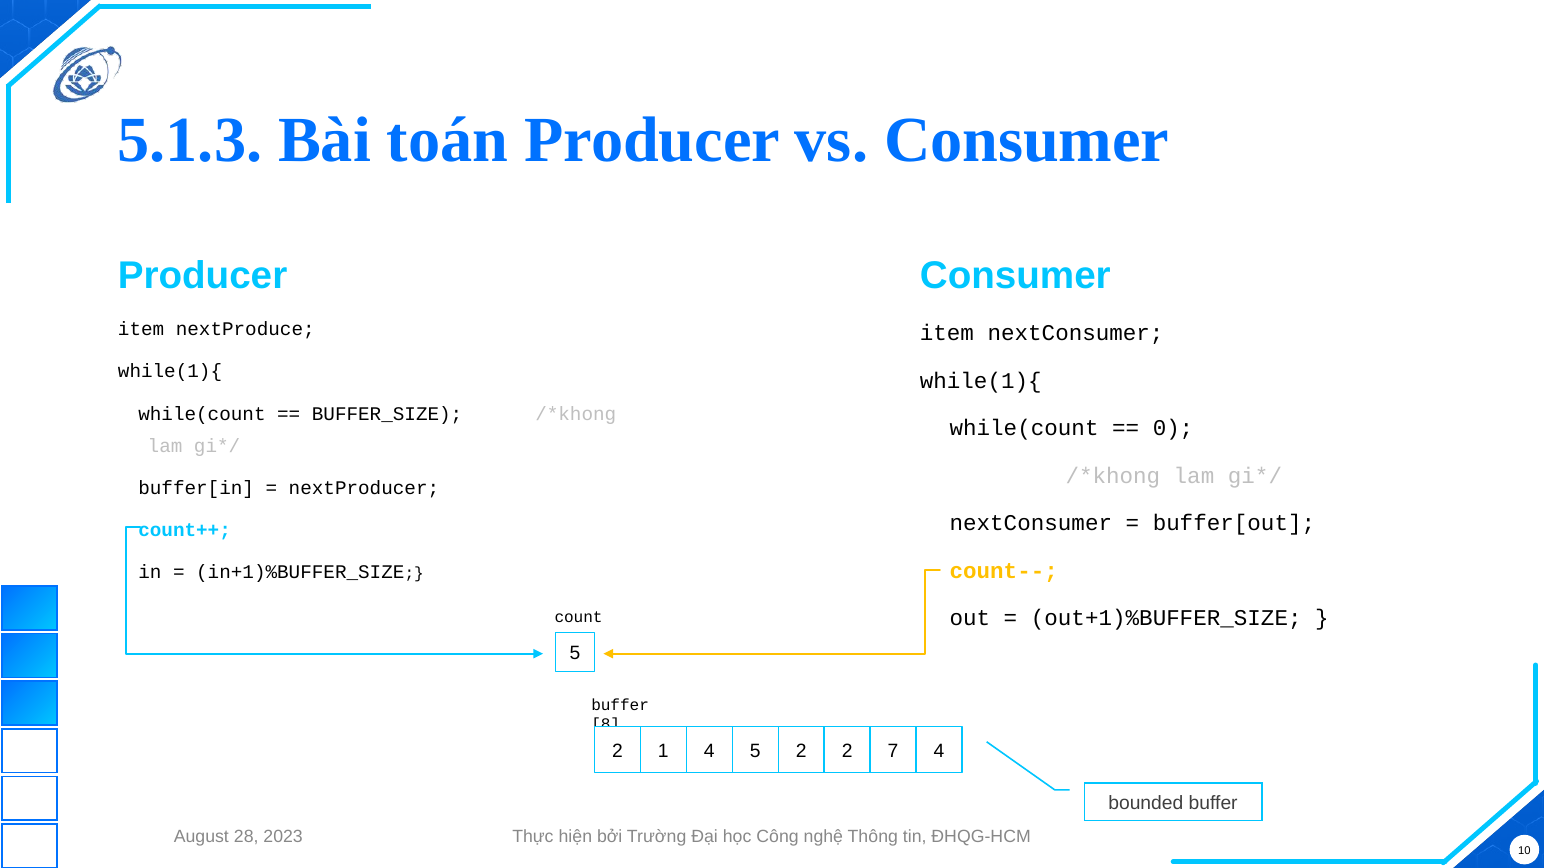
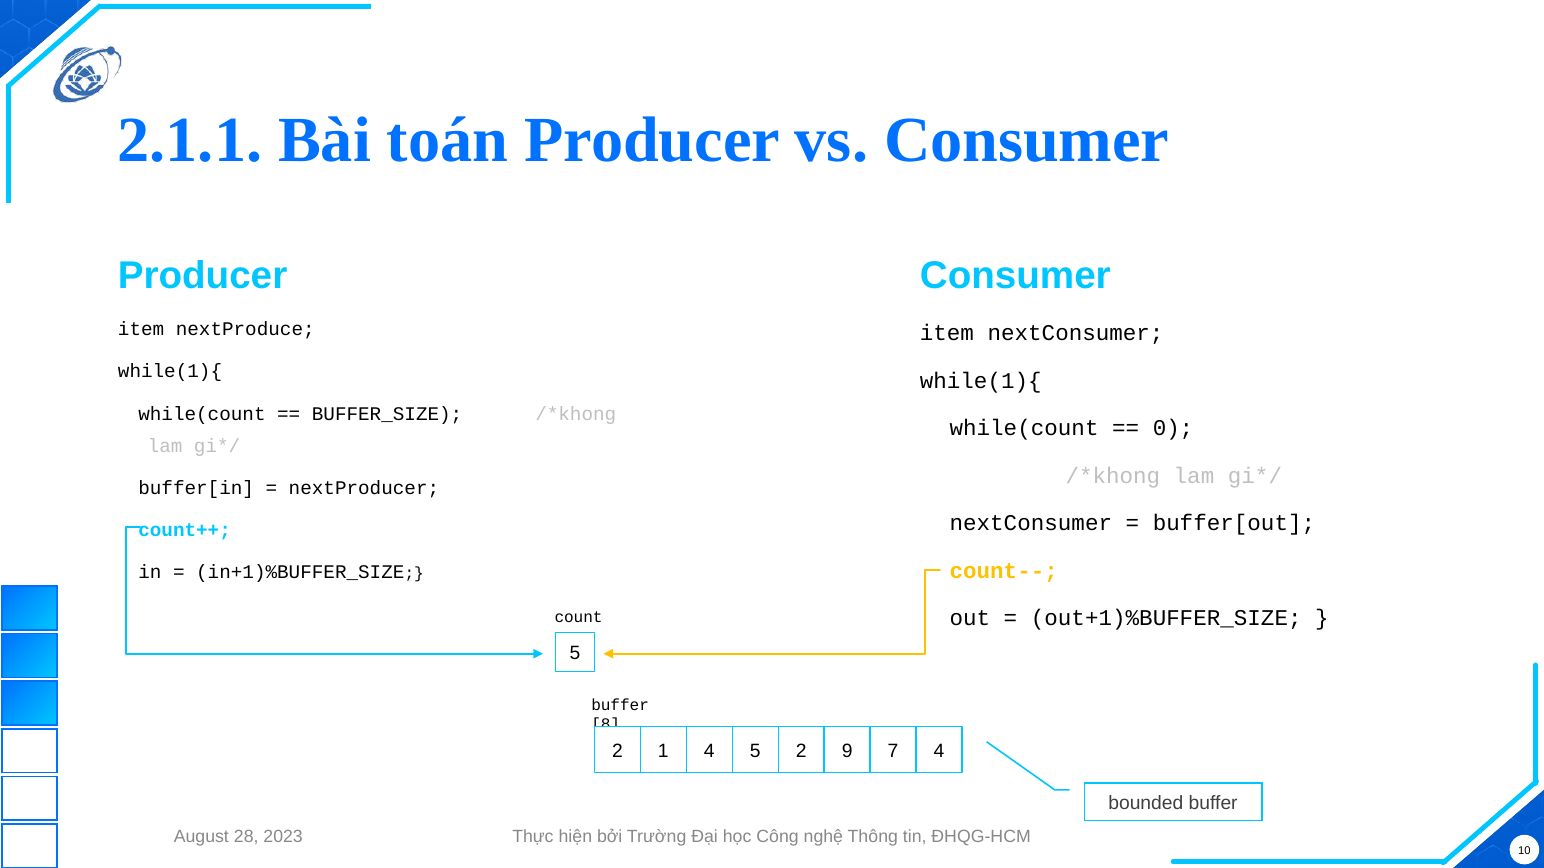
5.1.3: 5.1.3 -> 2.1.1 (190, 141)
2 2: 2 -> 9 (847, 751)
